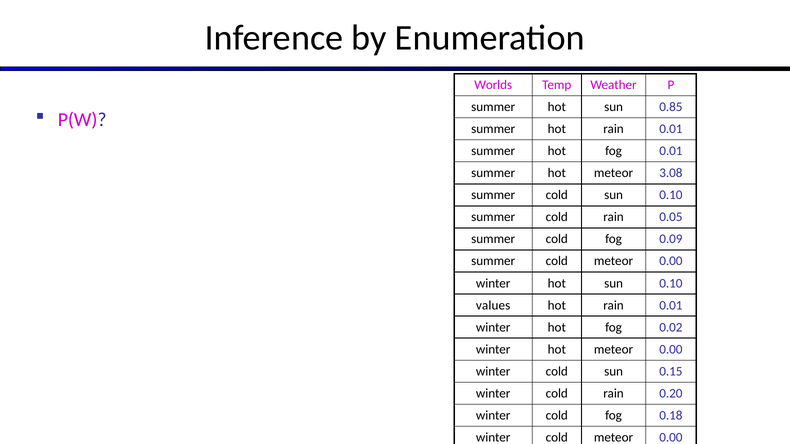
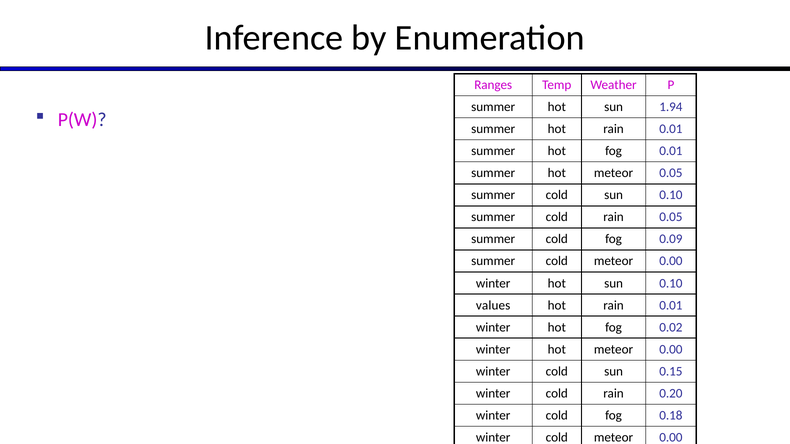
Worlds: Worlds -> Ranges (493, 85)
0.85: 0.85 -> 1.94 (671, 107)
meteor 3.08: 3.08 -> 0.05 (671, 173)
